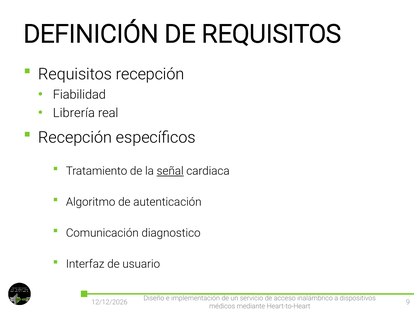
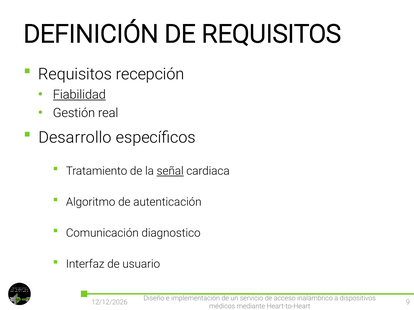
Fiabilidad underline: none -> present (79, 95)
Librería: Librería -> Gestión (74, 113)
Recepción: Recepción -> Desarrollo (75, 138)
